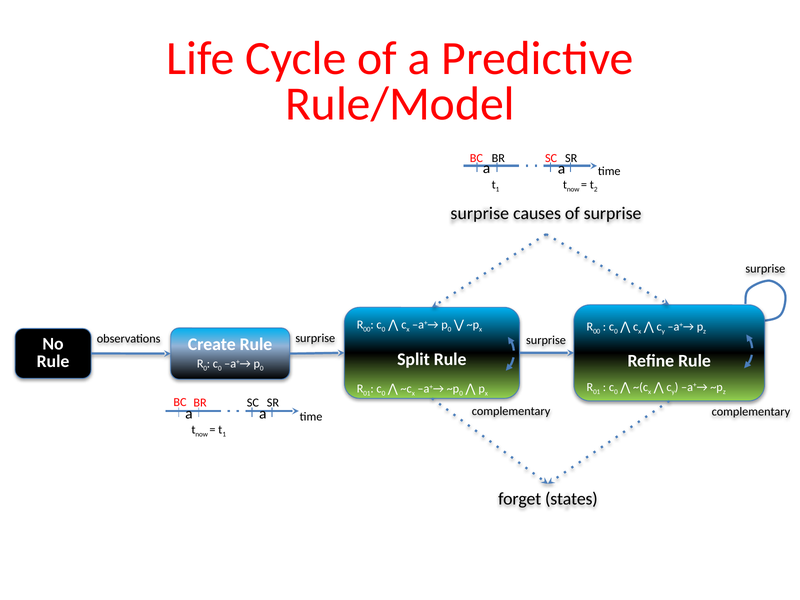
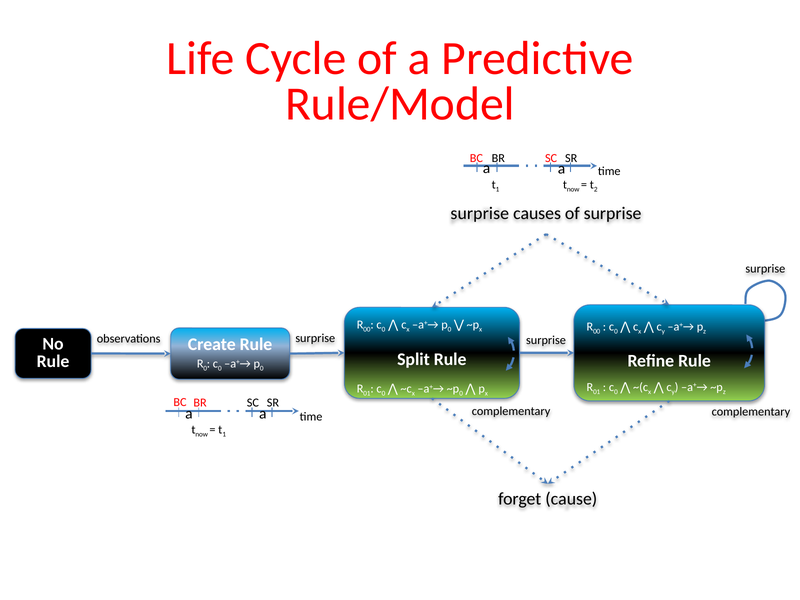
states: states -> cause (571, 499)
